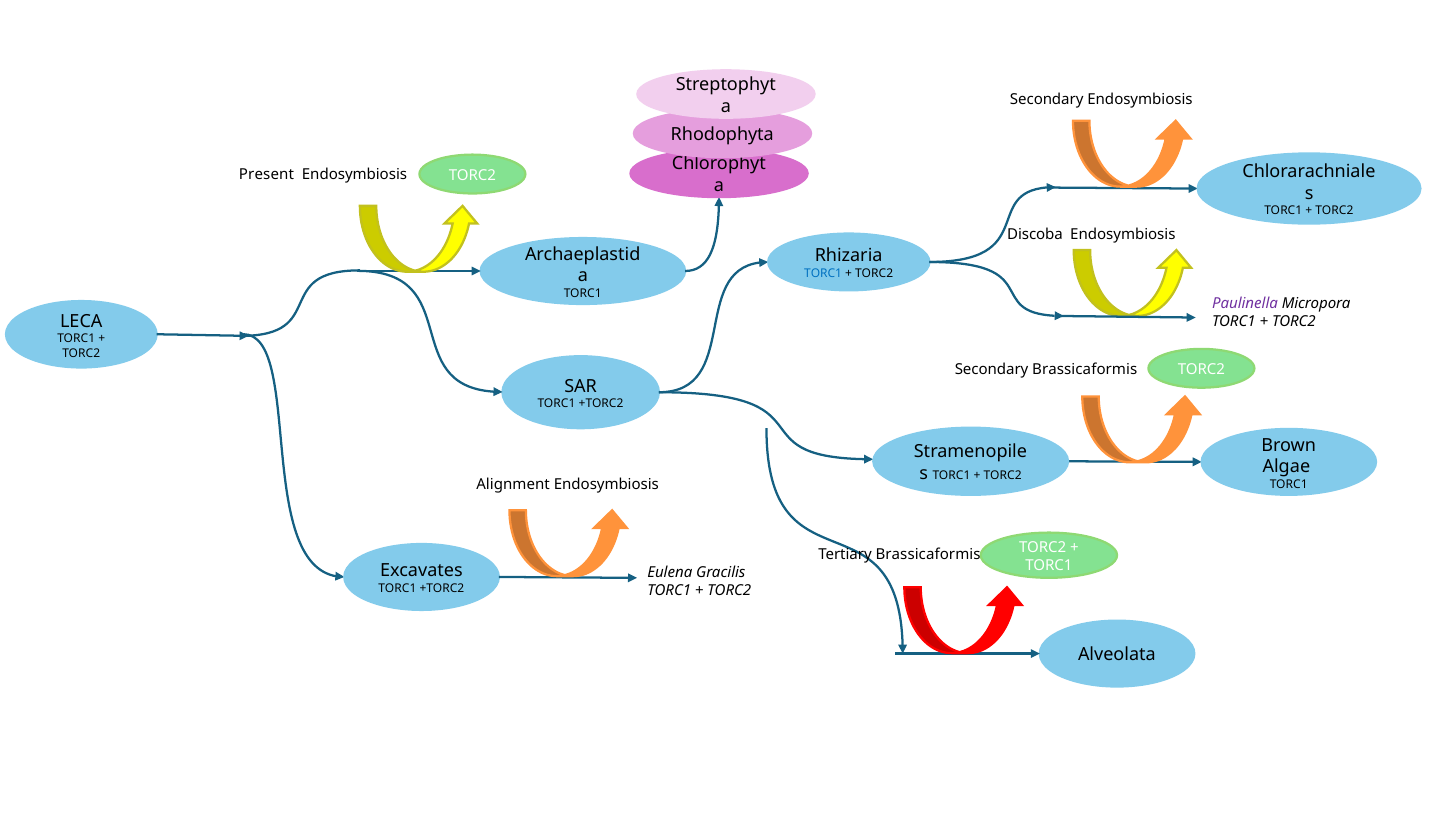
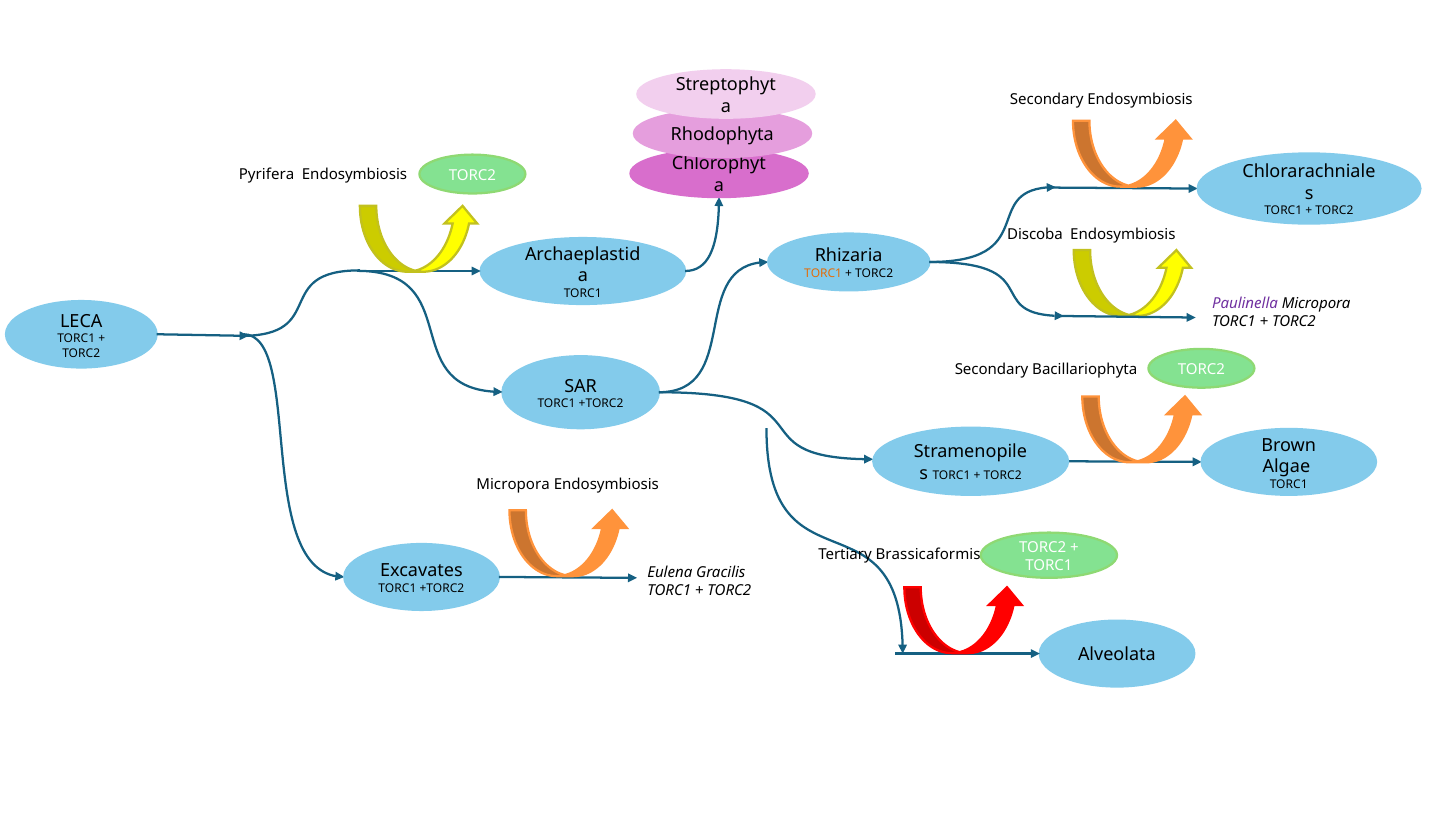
Present: Present -> Pyrifera (267, 175)
TORC1 colour: blue -> orange (823, 274)
Secondary Brassicaformis: Brassicaformis -> Bacillariophyta (1085, 369)
Alignment: Alignment -> Micropora (513, 485)
